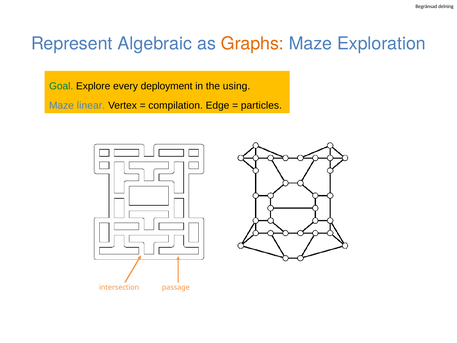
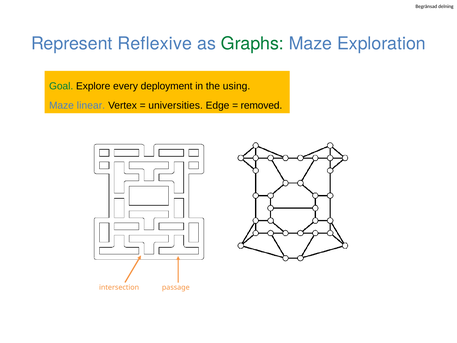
Algebraic: Algebraic -> Reflexive (155, 44)
Graphs colour: orange -> green (252, 44)
compilation: compilation -> universities (176, 105)
particles: particles -> removed (261, 105)
